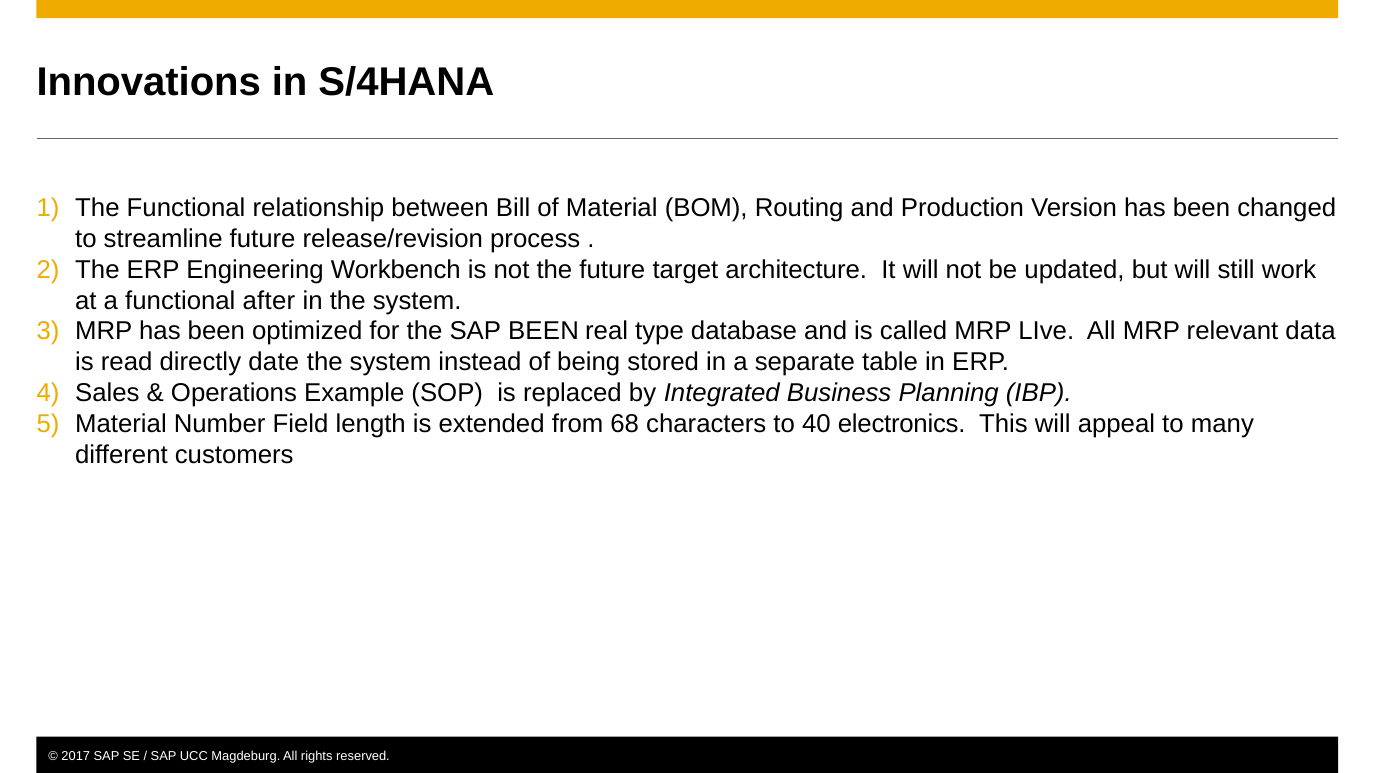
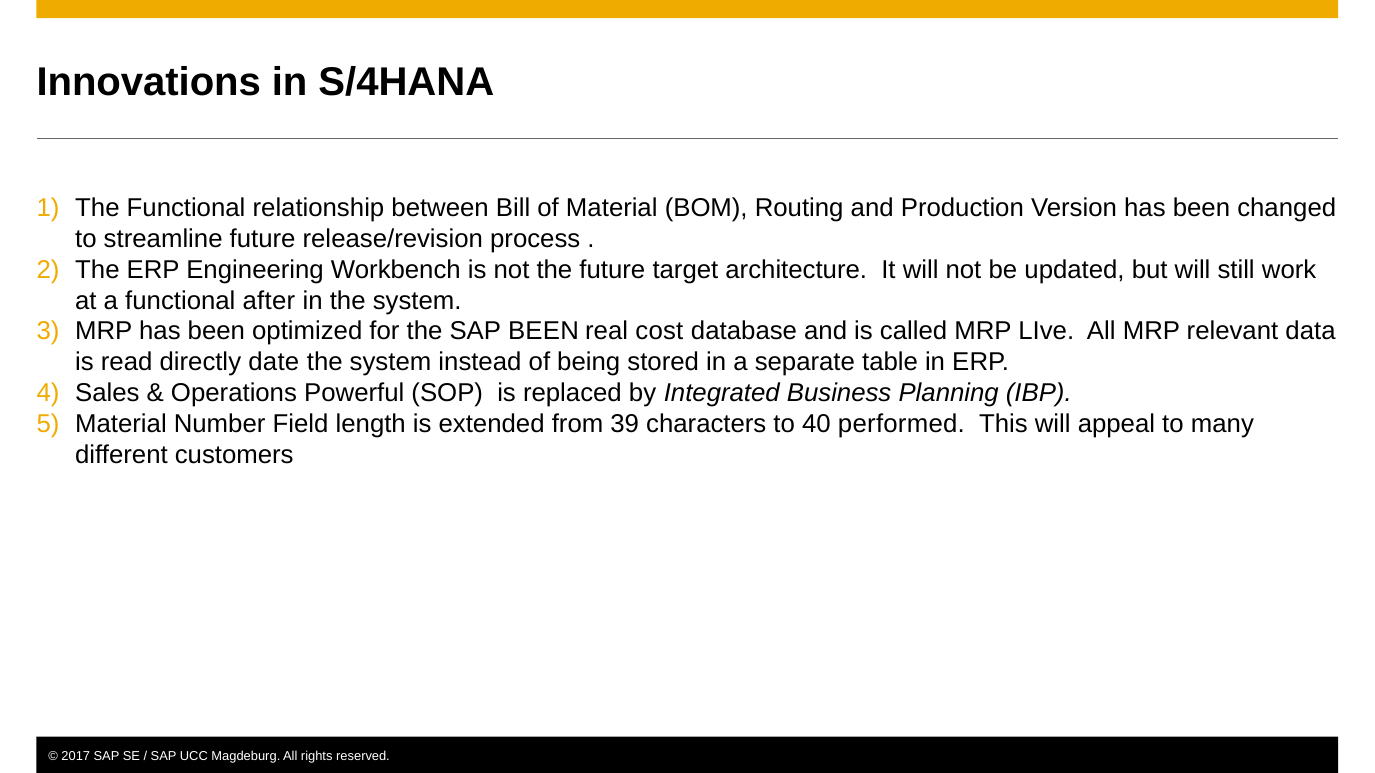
type: type -> cost (659, 332)
Example: Example -> Powerful (354, 394)
68: 68 -> 39 (625, 424)
electronics: electronics -> performed (901, 424)
